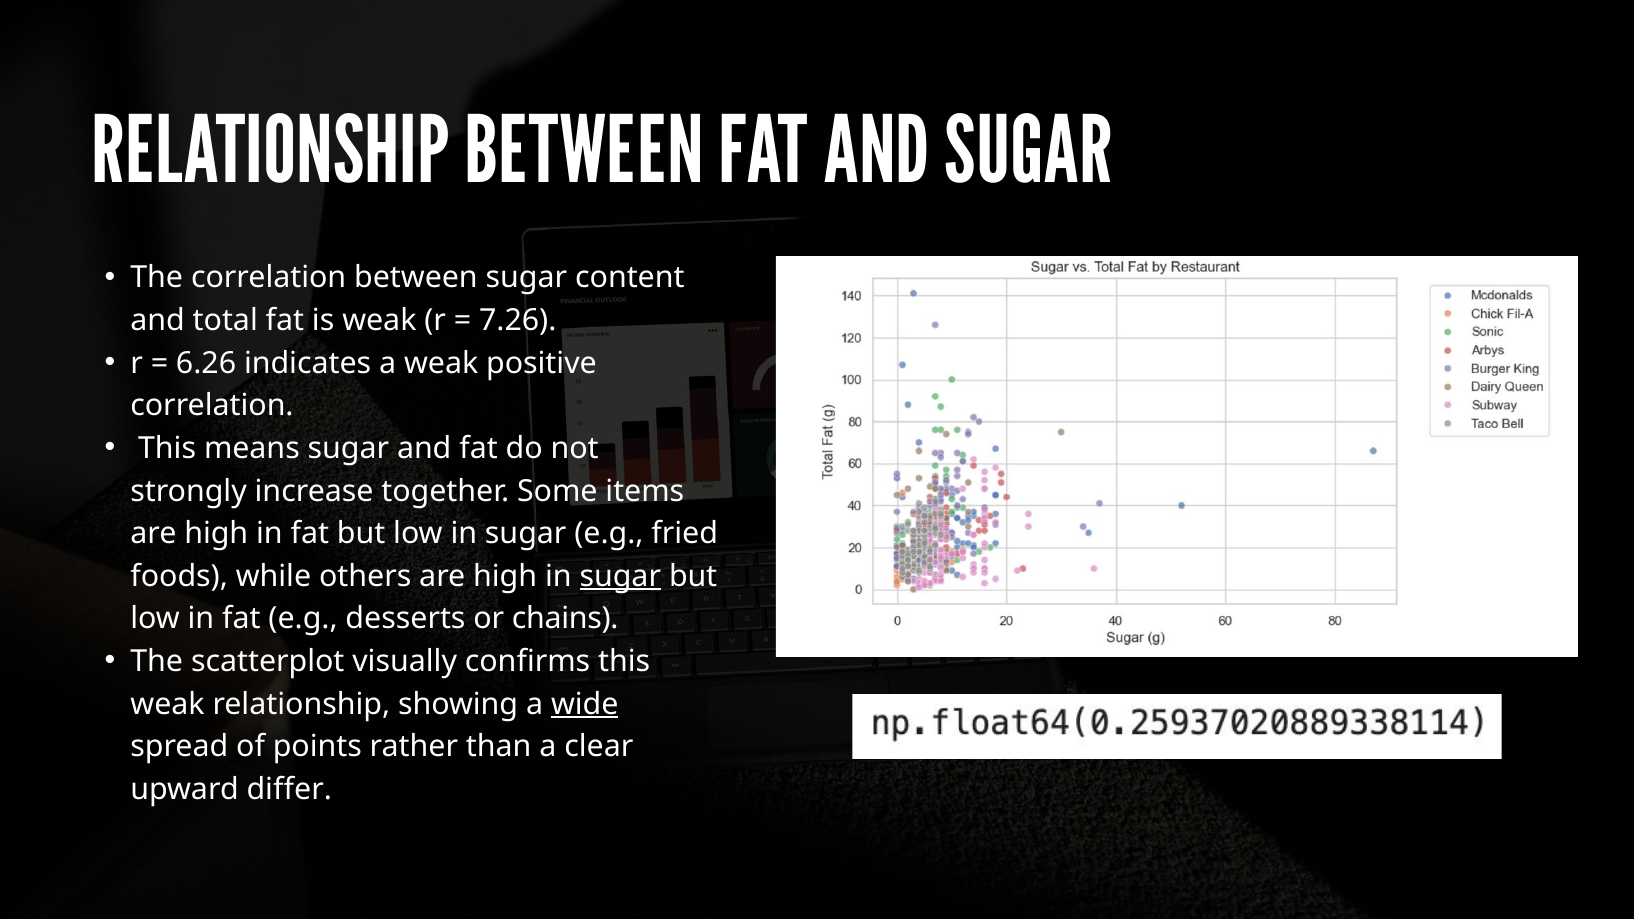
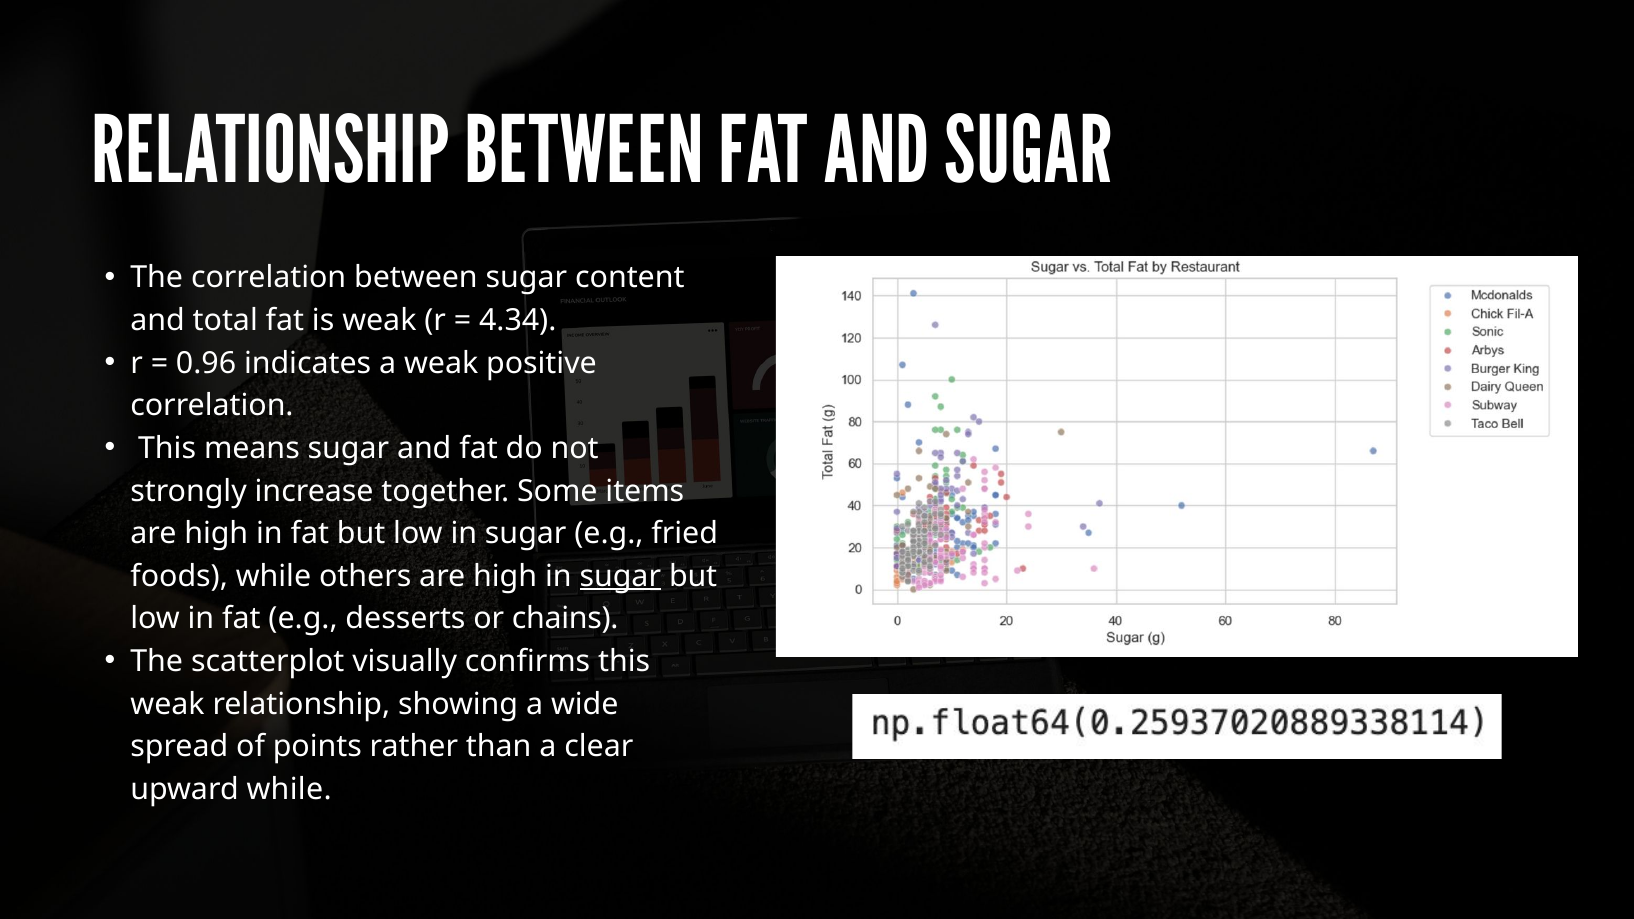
7.26: 7.26 -> 4.34 (518, 321)
6.26: 6.26 -> 0.96 (206, 363)
wide underline: present -> none (585, 704)
upward differ: differ -> while (289, 789)
